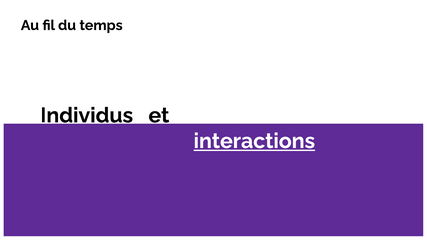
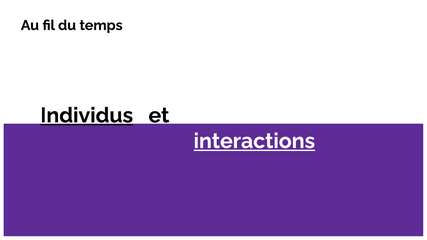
Individus underline: none -> present (87, 116)
